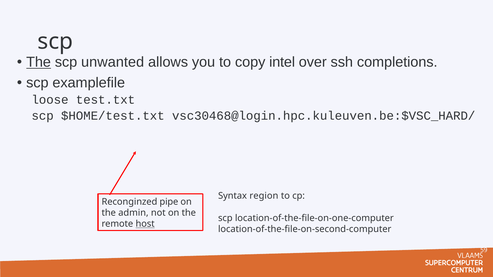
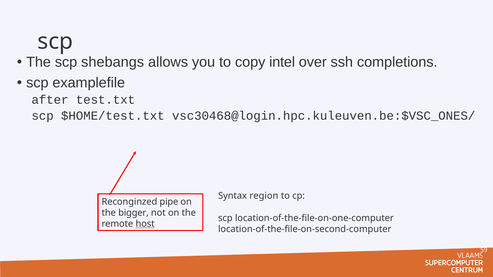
The underline: present -> none (39, 62)
unwanted: unwanted -> shebangs (113, 62)
loose: loose -> after (50, 100)
vsc30468@login.hpc.kuleuven.be:$VSC_HARD/: vsc30468@login.hpc.kuleuven.be:$VSC_HARD/ -> vsc30468@login.hpc.kuleuven.be:$VSC_ONES/ (324, 116)
admin: admin -> bigger (133, 213)
